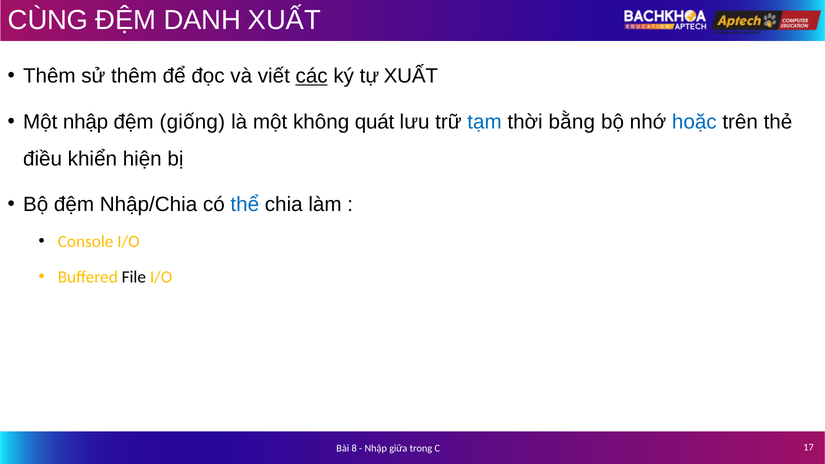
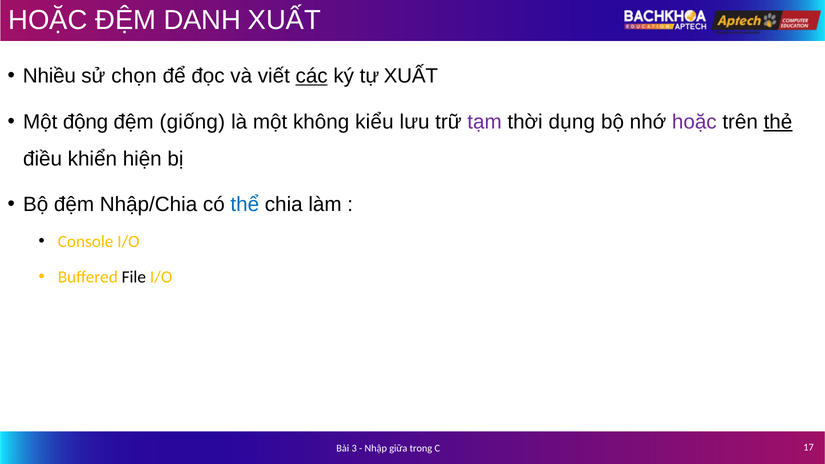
CÙNG: CÙNG -> HOẶC (48, 20)
Thêm: Thêm -> Nhiều (49, 76)
sử thêm: thêm -> chọn (134, 76)
Một nhập: nhập -> động (86, 122)
quát: quát -> kiểu (374, 122)
tạm colour: blue -> purple (485, 122)
bằng: bằng -> dụng (572, 122)
hoặc colour: blue -> purple (694, 122)
thẻ underline: none -> present (778, 122)
8: 8 -> 3 (354, 448)
